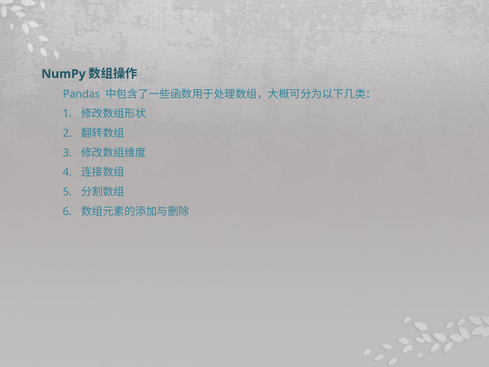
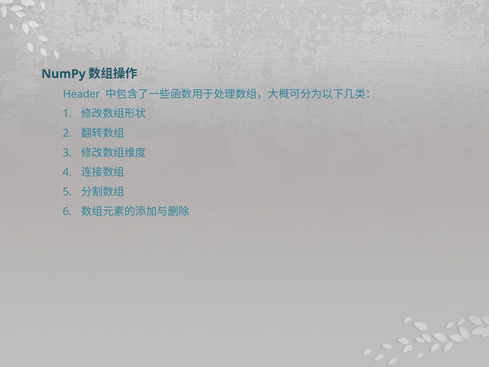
Pandas: Pandas -> Header (81, 94)
